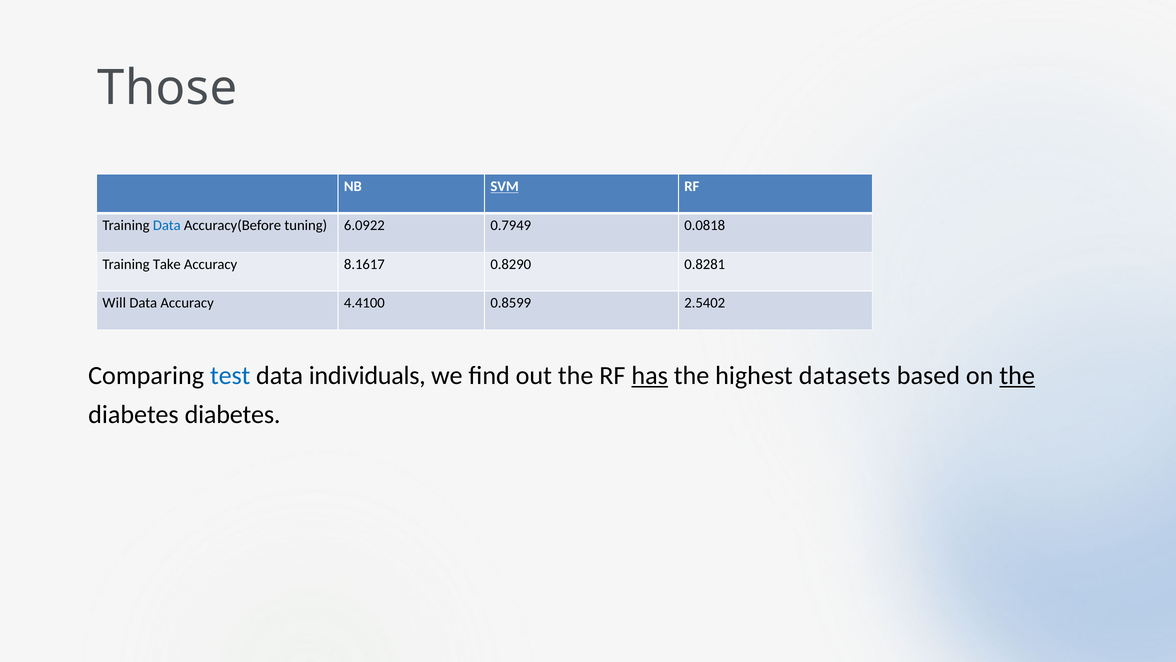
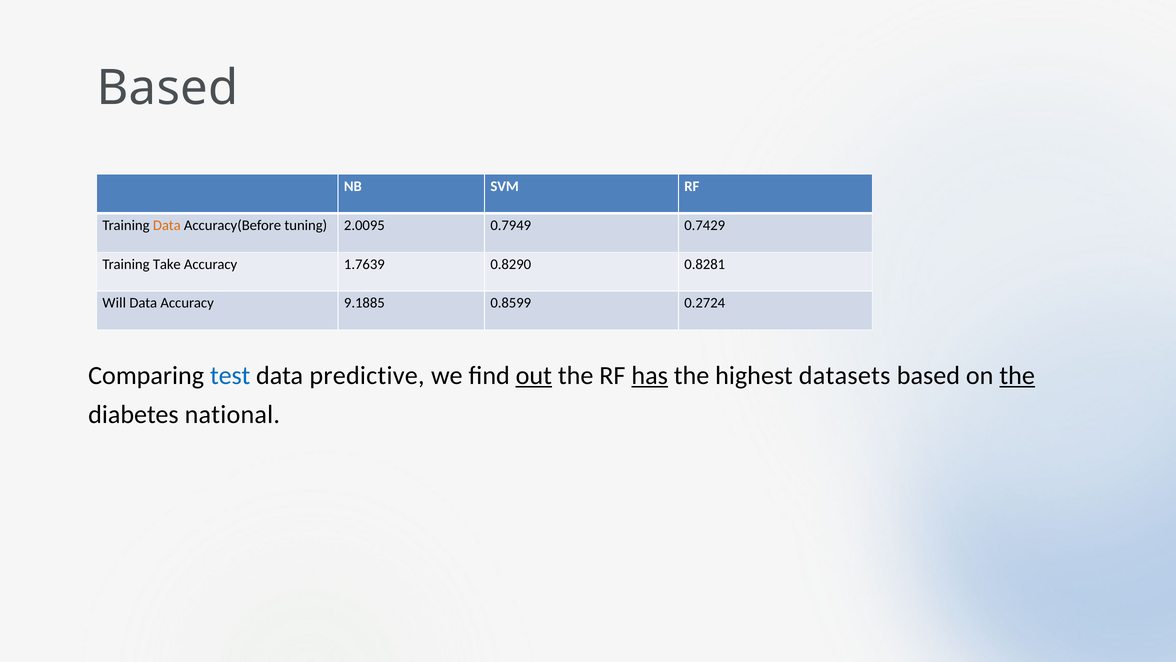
Those: Those -> Based (168, 88)
SVM underline: present -> none (505, 186)
Data colour: blue -> orange (167, 225)
6.0922: 6.0922 -> 2.0095 (364, 225)
0.0818: 0.0818 -> 0.7429 (705, 225)
8.1617: 8.1617 -> 1.7639 (364, 264)
4.4100: 4.4100 -> 9.1885 (364, 303)
2.5402: 2.5402 -> 0.2724 (705, 303)
individuals: individuals -> predictive (367, 375)
out underline: none -> present (534, 375)
diabetes diabetes: diabetes -> national (232, 414)
